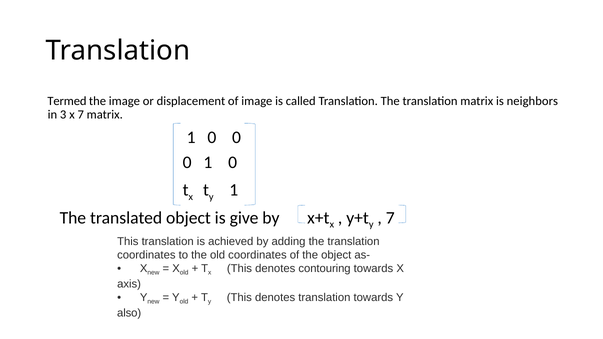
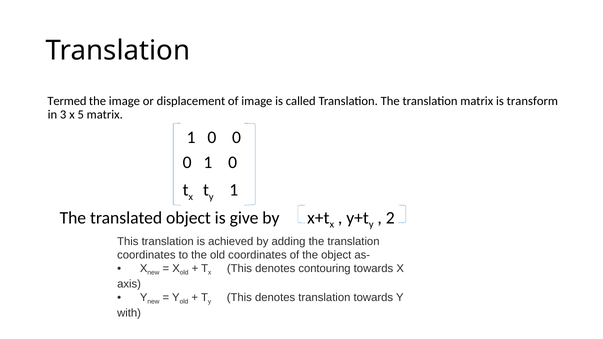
neighbors: neighbors -> transform (532, 101)
x 7: 7 -> 5 (81, 115)
7: 7 -> 2 (390, 218)
also: also -> with (129, 313)
